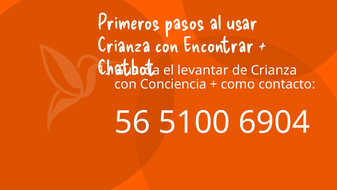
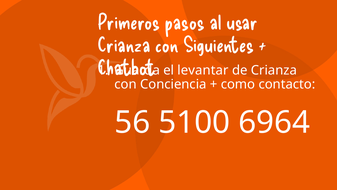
Encontrar: Encontrar -> Siguientes (219, 45)
6904: 6904 -> 6964 (274, 122)
